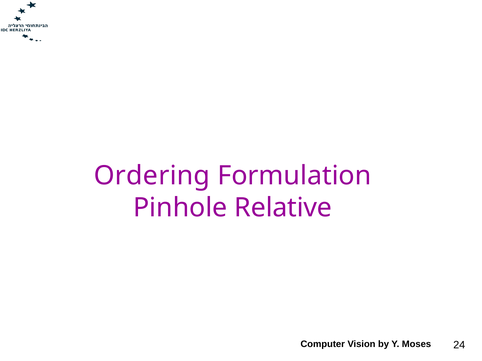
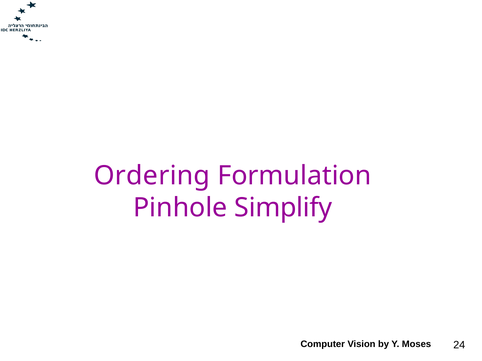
Relative: Relative -> Simplify (283, 208)
